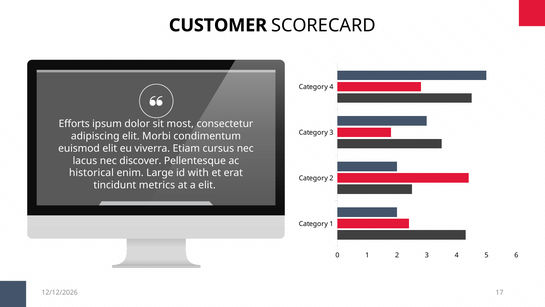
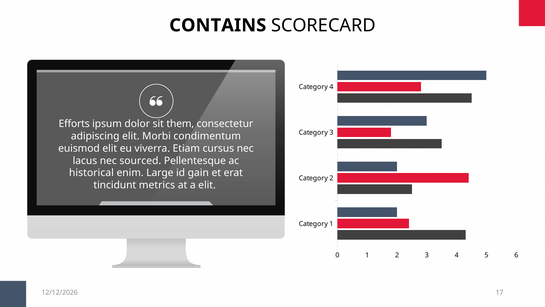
CUSTOMER: CUSTOMER -> CONTAINS (218, 25)
most: most -> them (180, 124)
discover: discover -> sourced (140, 160)
with: with -> gain (198, 173)
